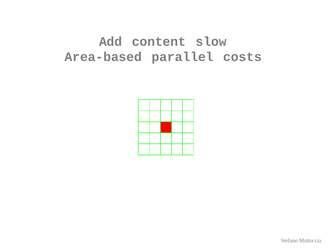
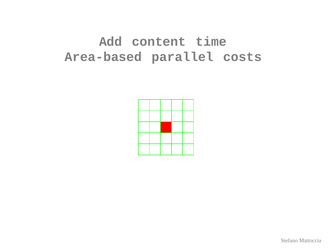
slow: slow -> time (211, 42)
